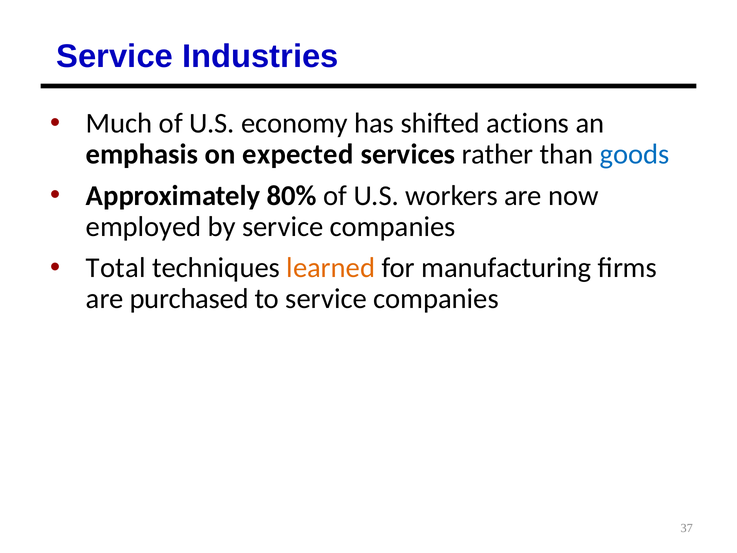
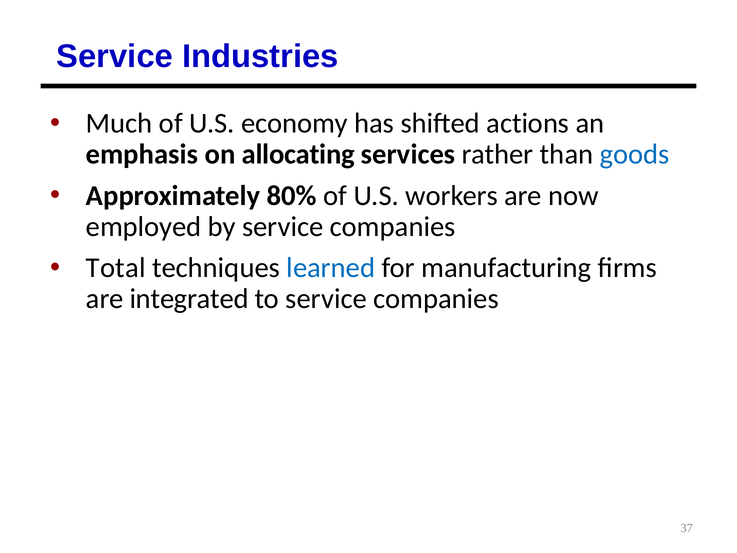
expected: expected -> allocating (298, 154)
learned colour: orange -> blue (331, 268)
purchased: purchased -> integrated (189, 299)
